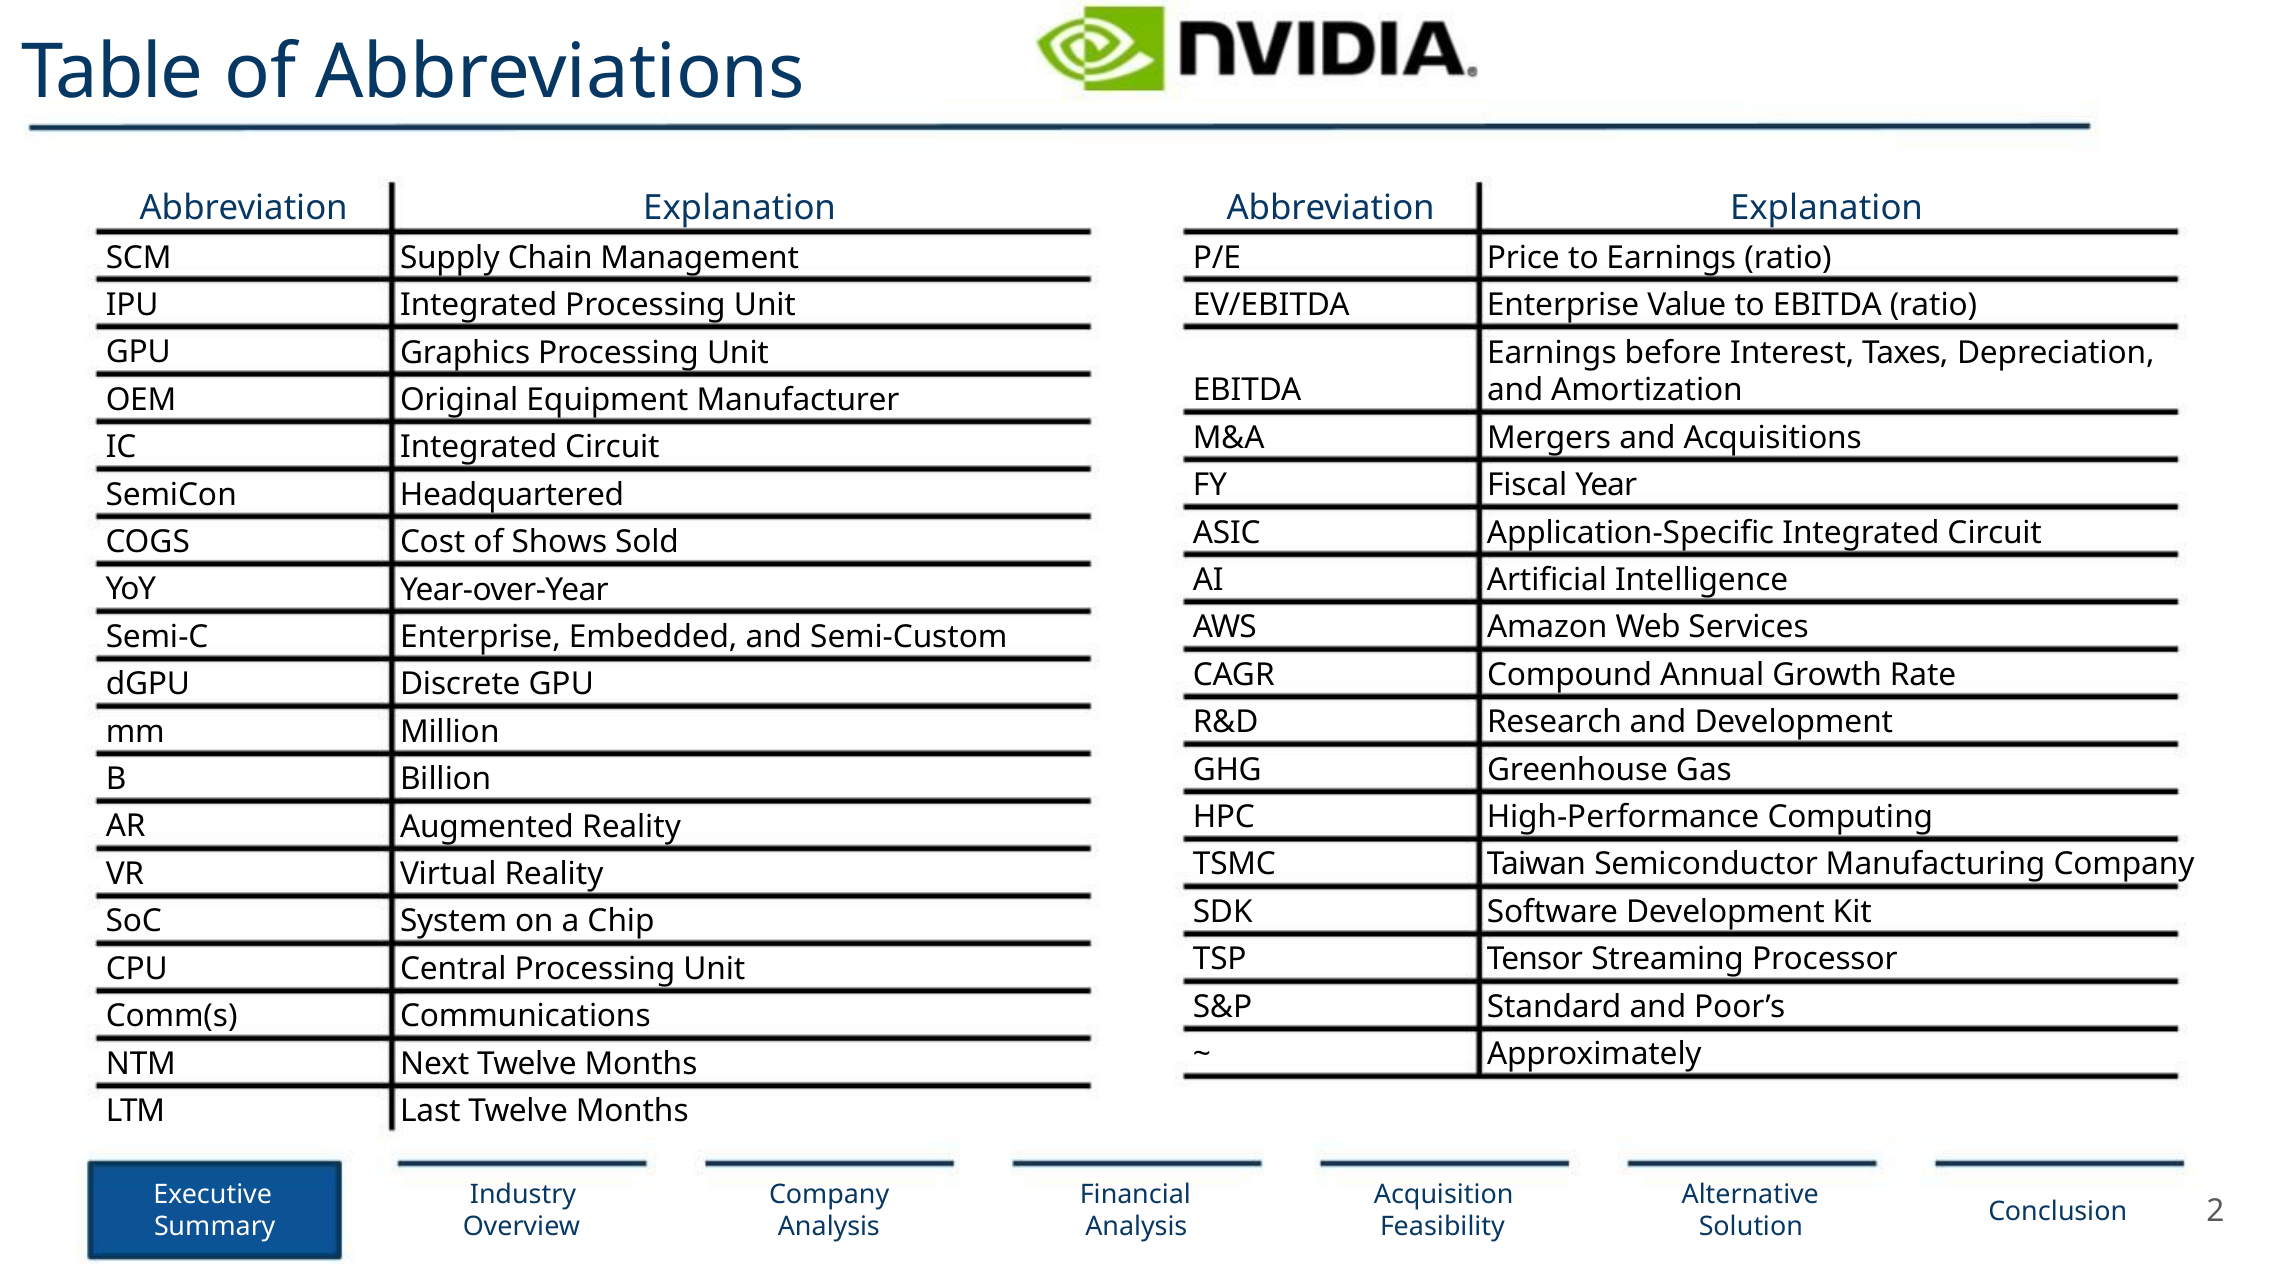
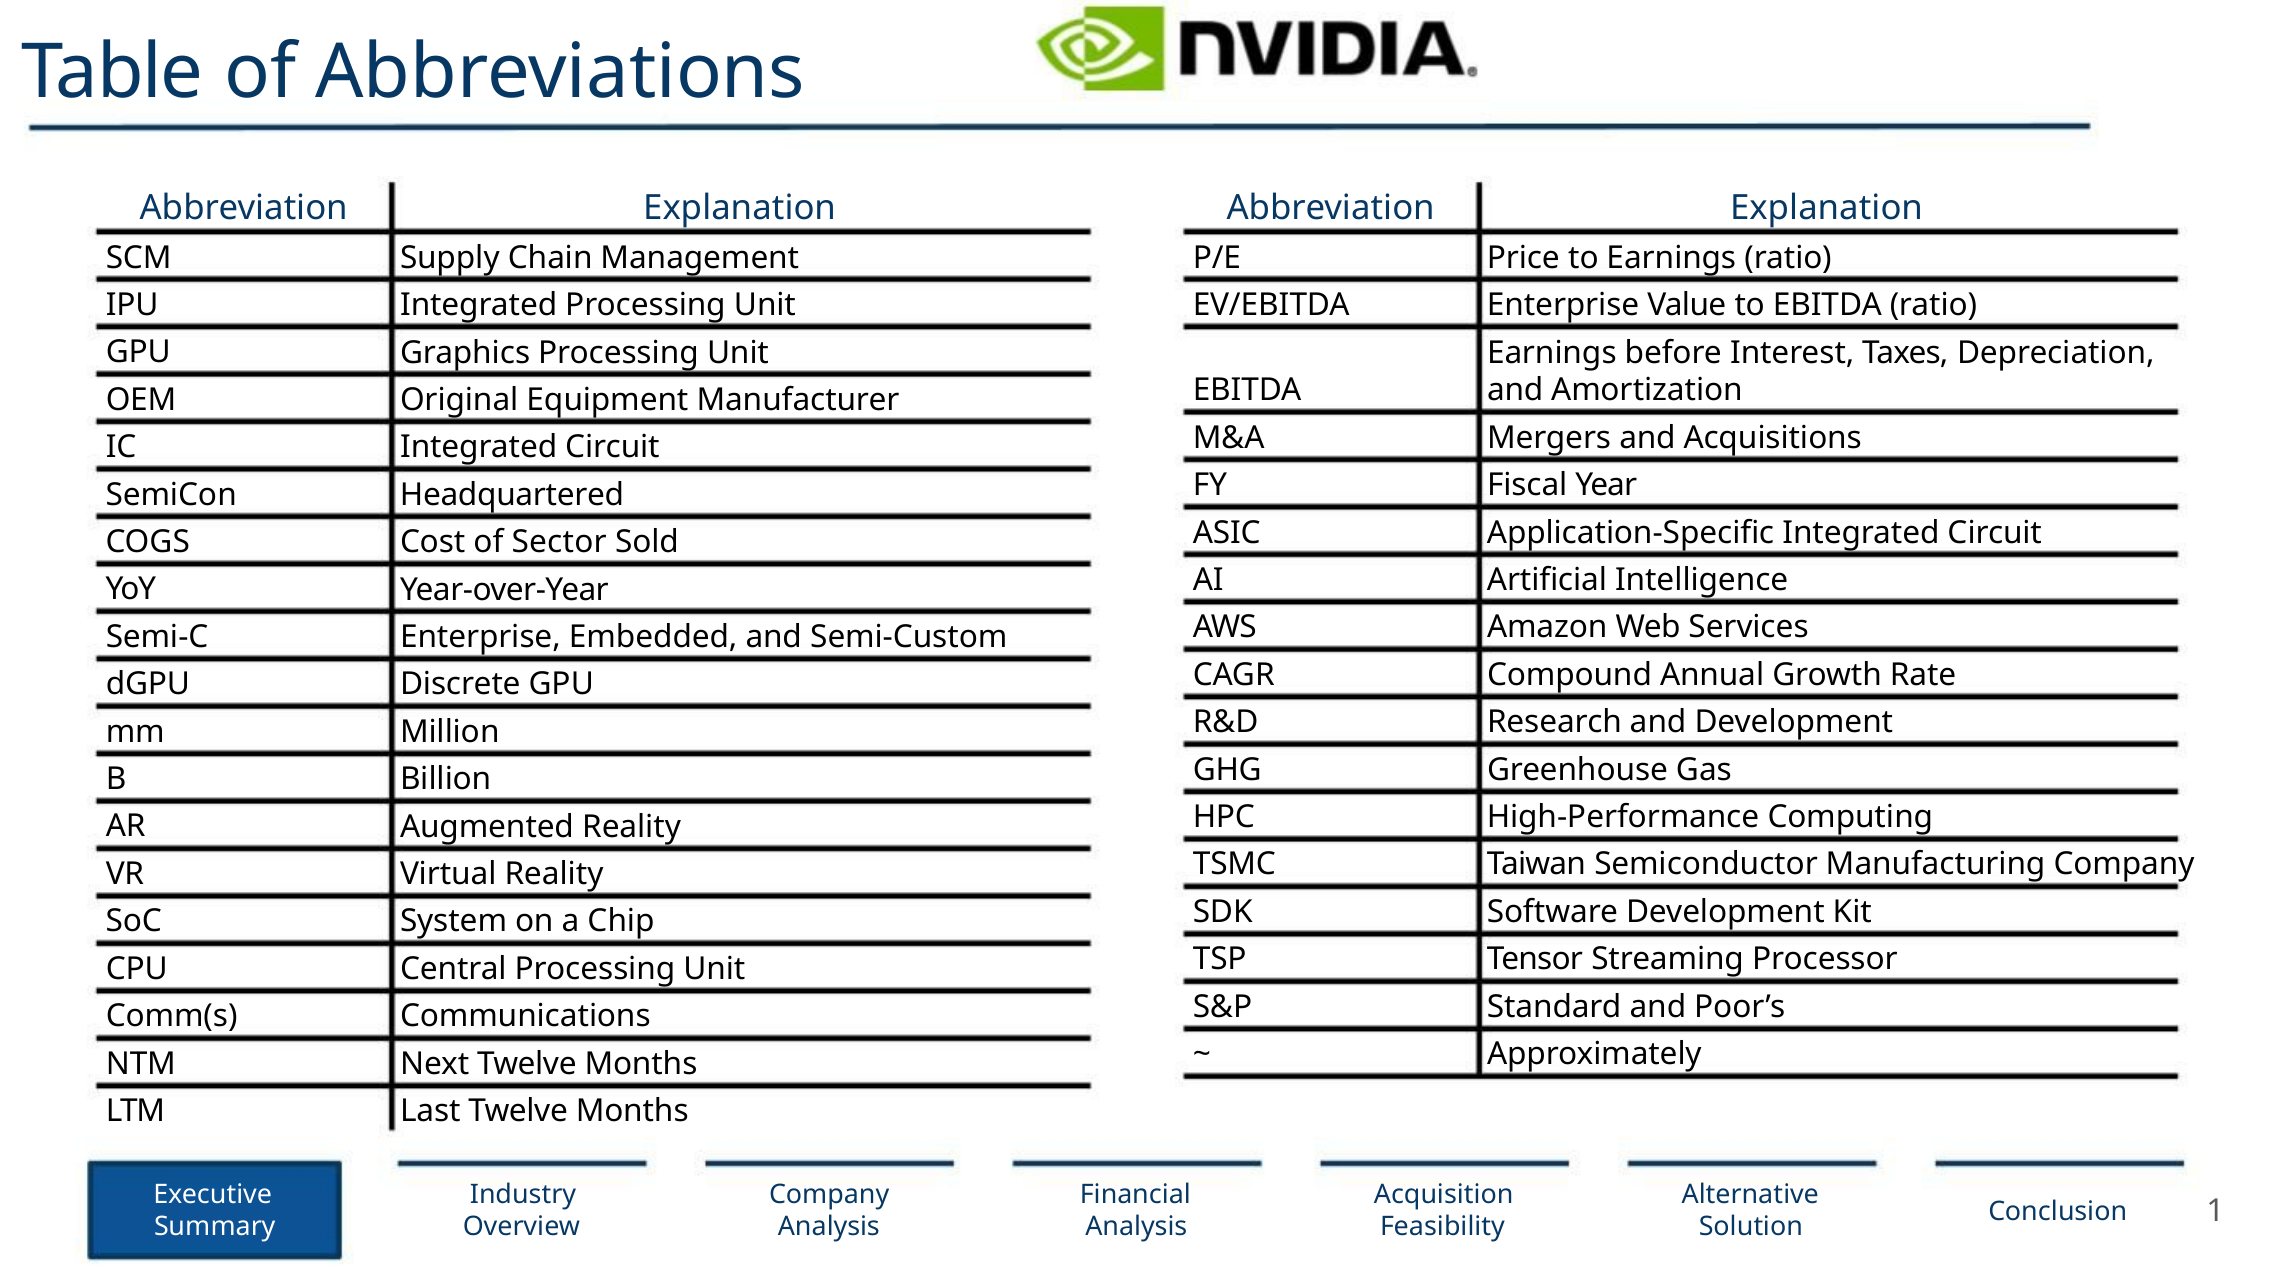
Shows: Shows -> Sector (559, 542)
2: 2 -> 1 (2216, 1211)
